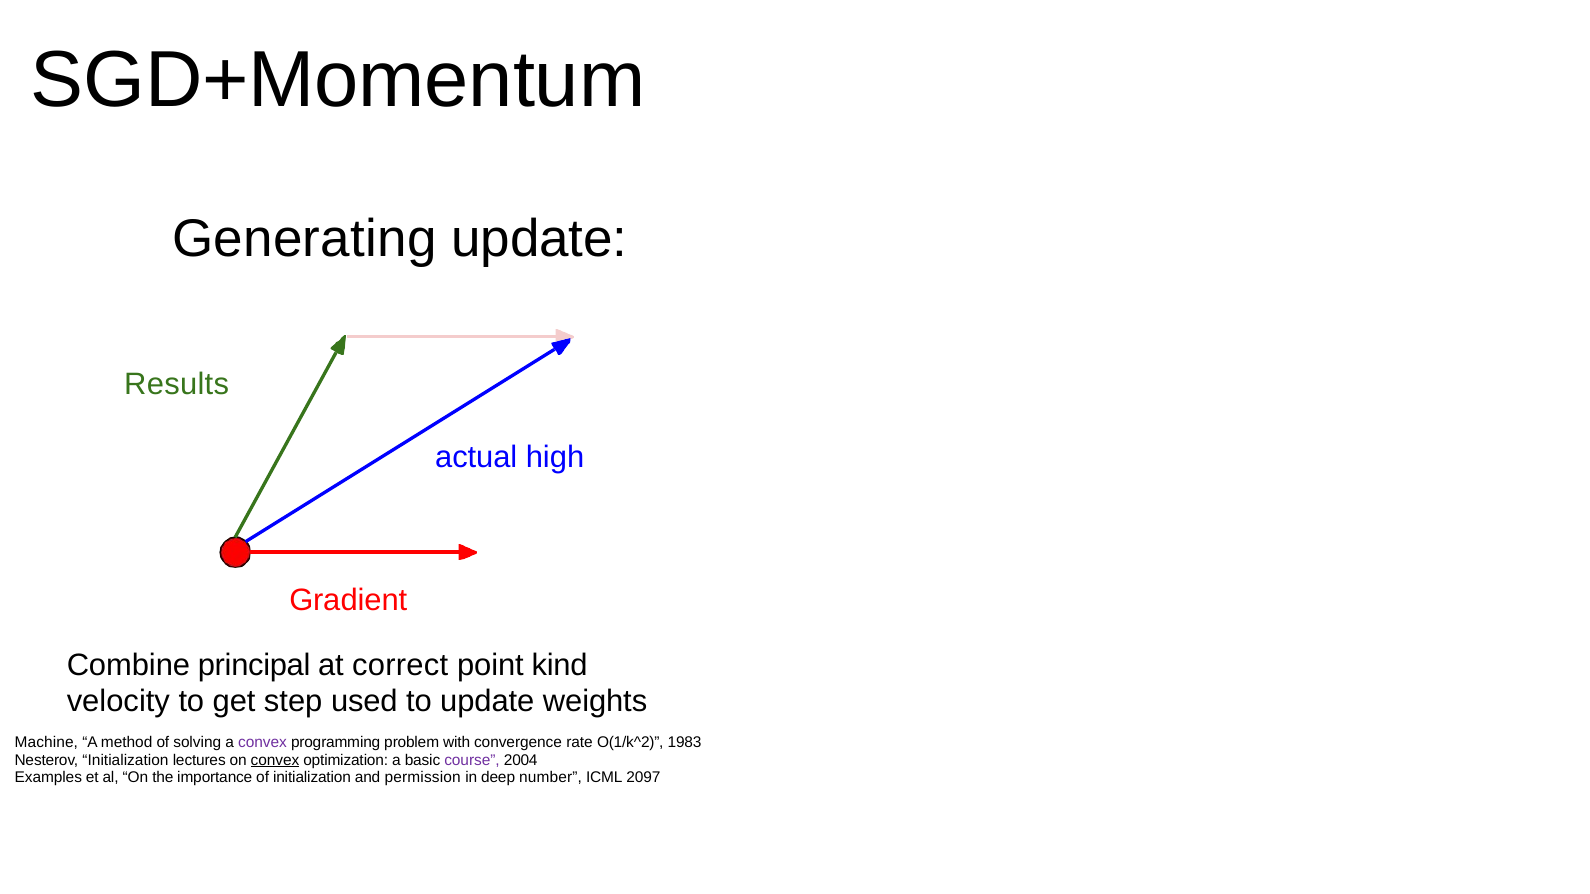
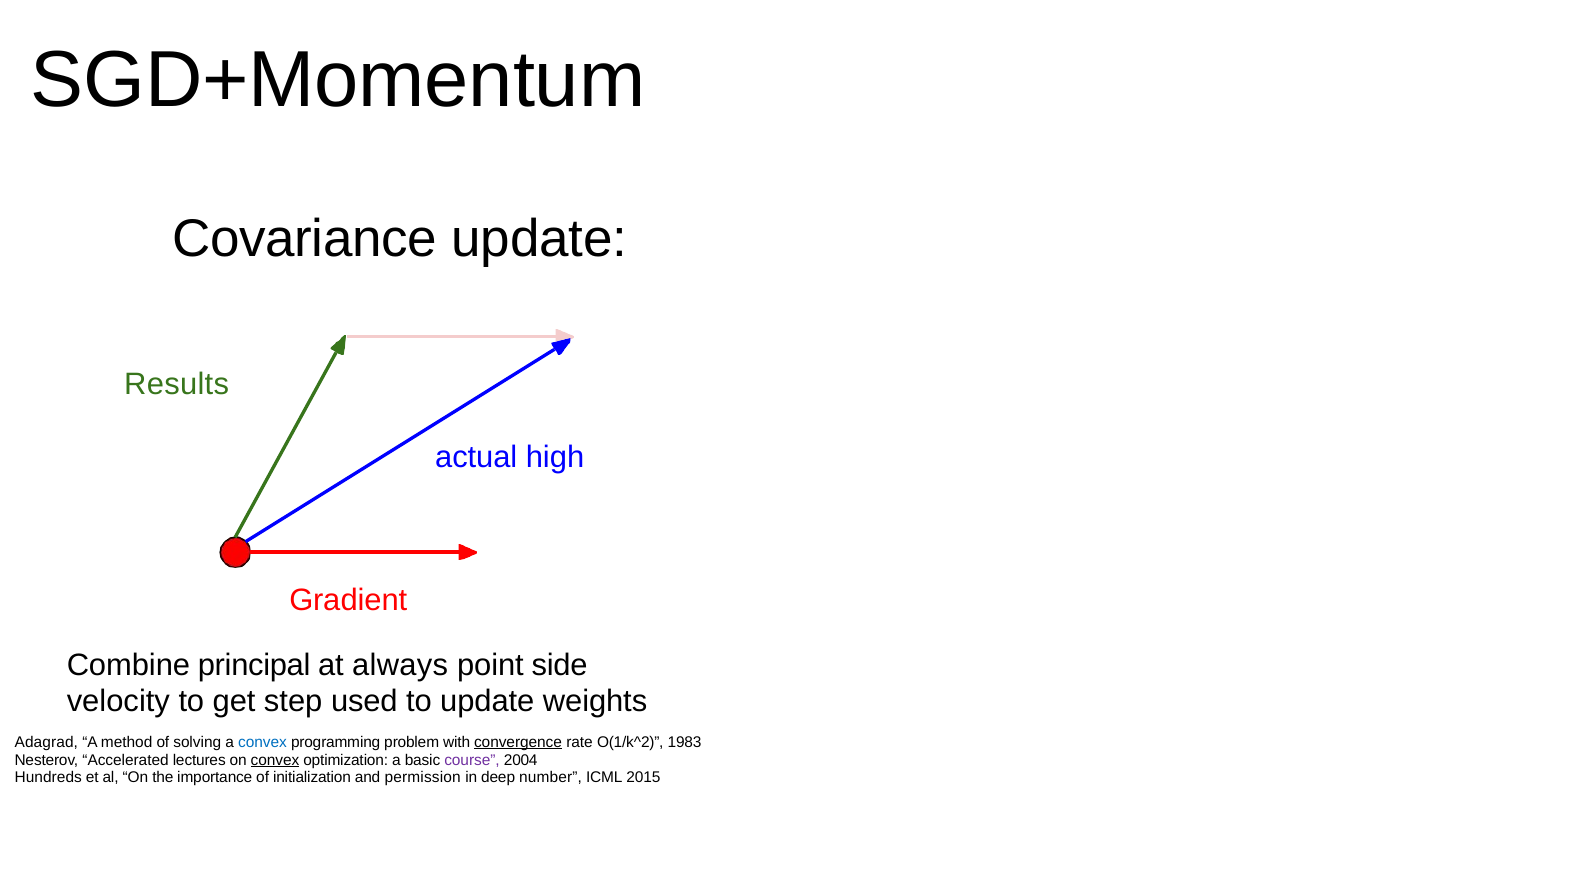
Generating: Generating -> Covariance (305, 239)
correct: correct -> always (400, 665)
kind: kind -> side (560, 665)
Machine: Machine -> Adagrad (46, 742)
convex colour: purple -> blue (263, 742)
convergence underline: none -> present (518, 742)
Nesterov Initialization: Initialization -> Accelerated (126, 760)
Examples: Examples -> Hundreds (48, 778)
2097: 2097 -> 2015 (643, 778)
